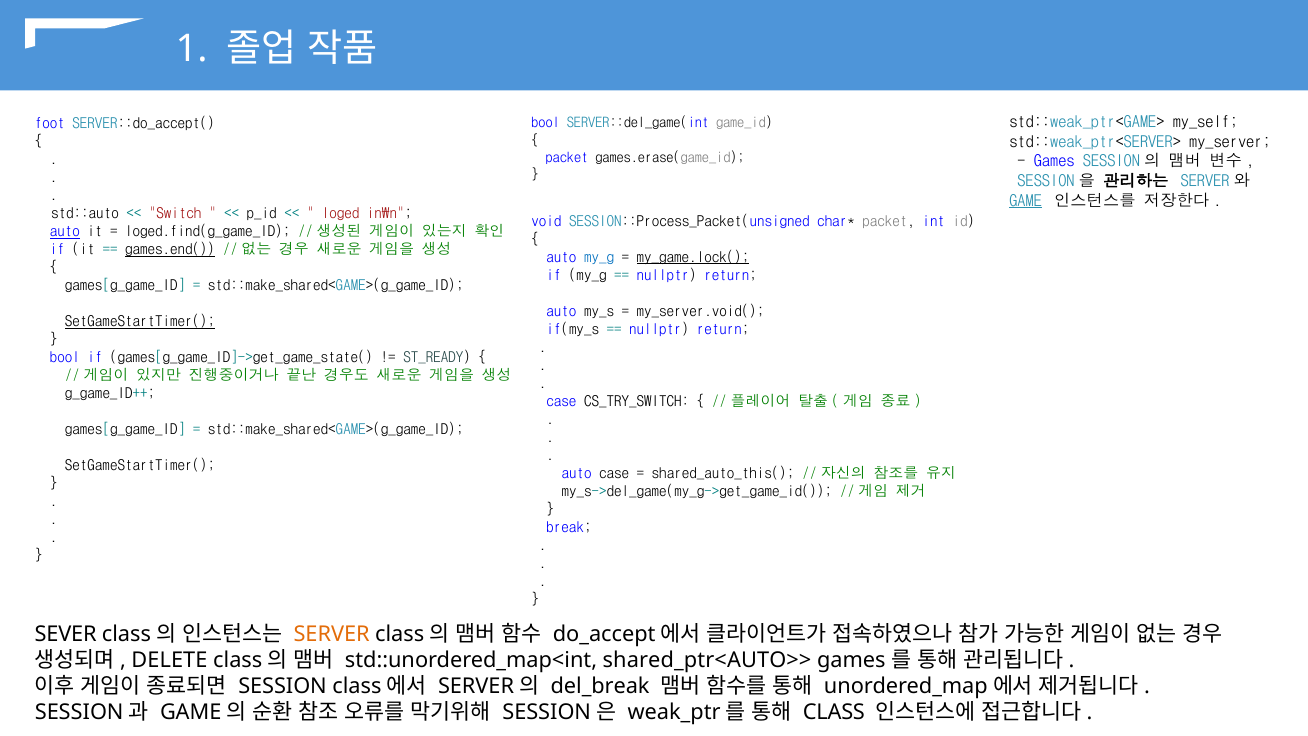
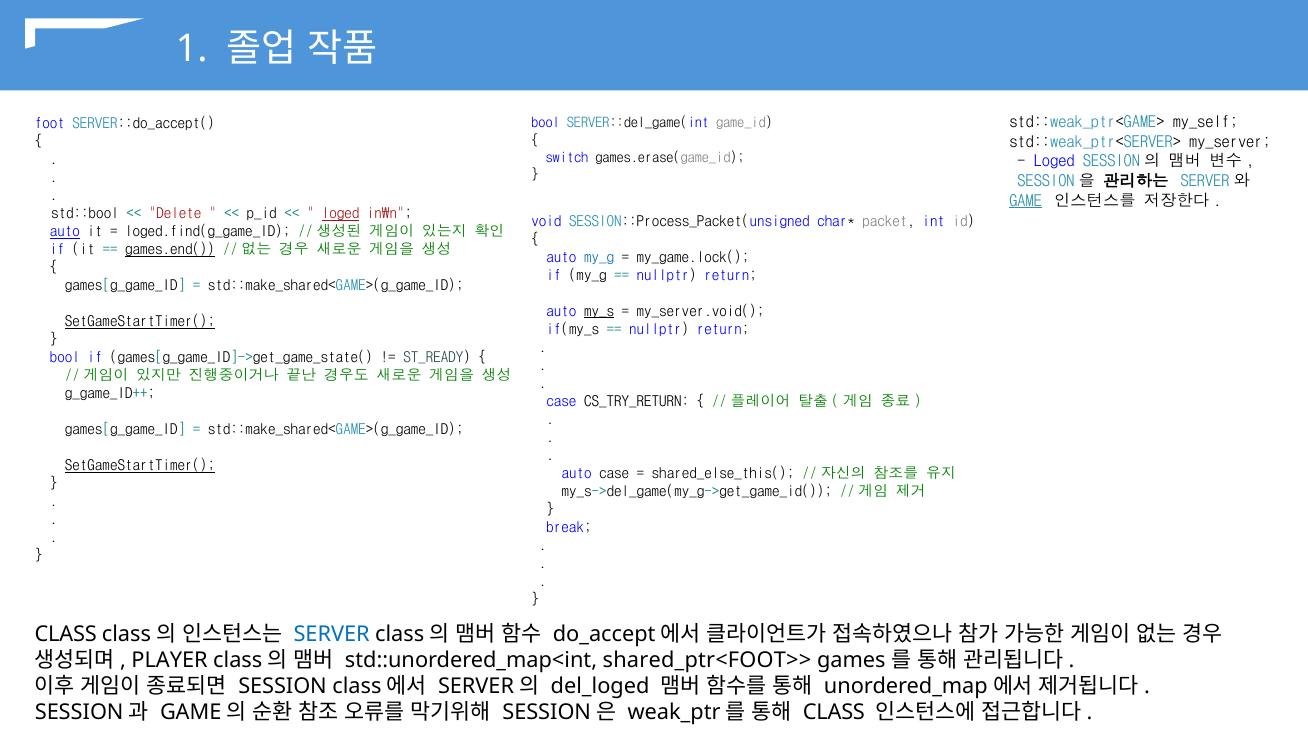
packet: packet -> switch (567, 157)
Games: Games -> Loged (1054, 161)
std::auto: std::auto -> std::bool (85, 214)
Switch: Switch -> Delete (175, 214)
loged underline: none -> present (341, 214)
my_game.lock( underline: present -> none (693, 257)
my_s underline: none -> present (599, 311)
CS_TRY_SWITCH: CS_TRY_SWITCH -> CS_TRY_RETURN (637, 401)
SetGameStartTimer( underline: none -> present (140, 466)
shared_auto_this(: shared_auto_this( -> shared_else_this( (723, 473)
SEVER: SEVER -> CLASS (66, 634)
SERVER colour: orange -> blue (332, 634)
DELETE: DELETE -> PLAYER (170, 660)
shared_ptr<AUTO>>: shared_ptr<AUTO>> -> shared_ptr<FOOT>> (707, 660)
del_break: del_break -> del_loged (600, 686)
